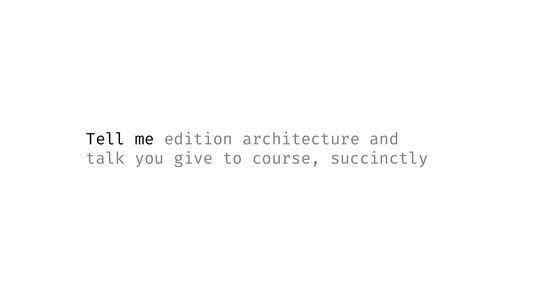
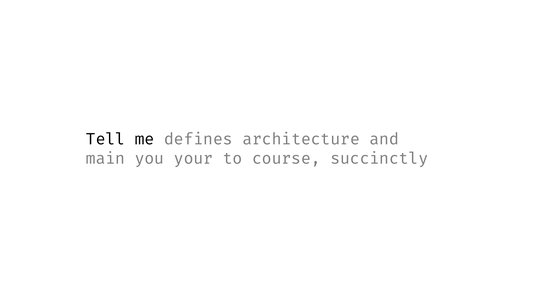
edition: edition -> defines (198, 139)
talk: talk -> main (105, 159)
give: give -> your (193, 159)
